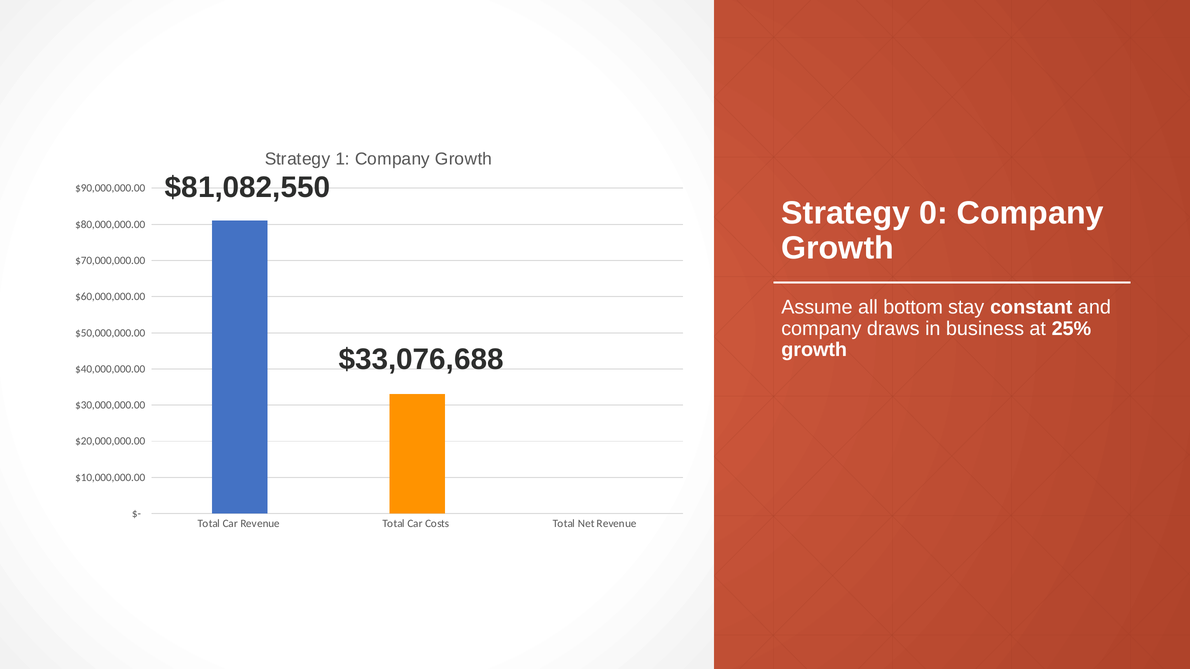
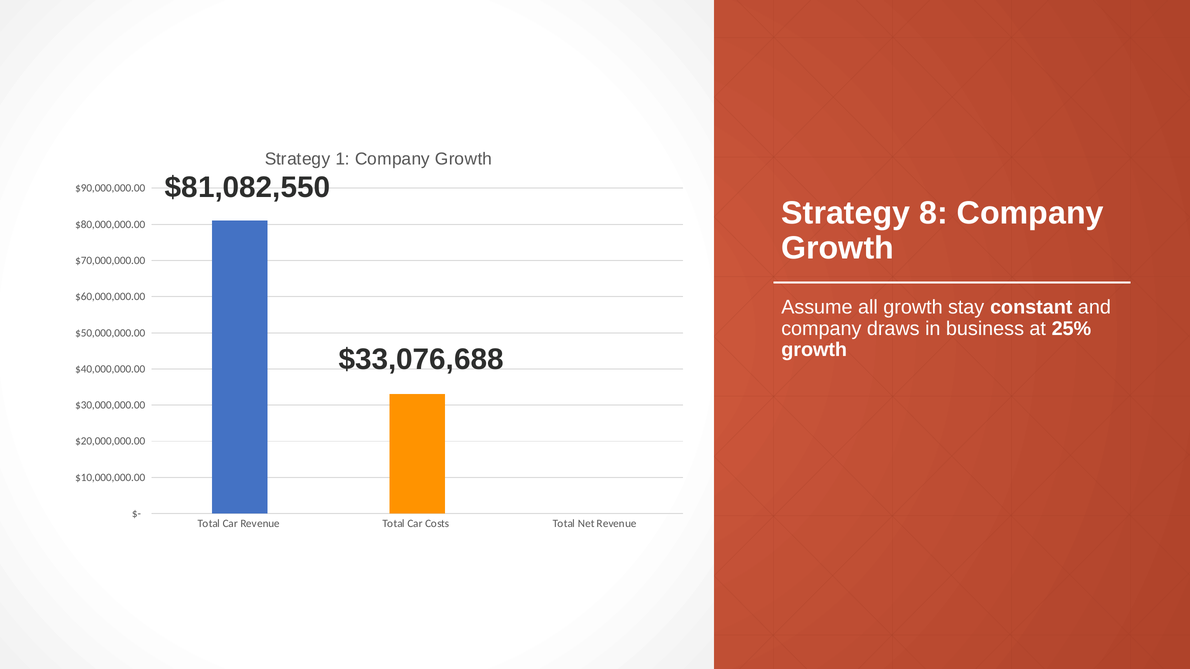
0: 0 -> 8 (933, 213)
all bottom: bottom -> growth (913, 307)
